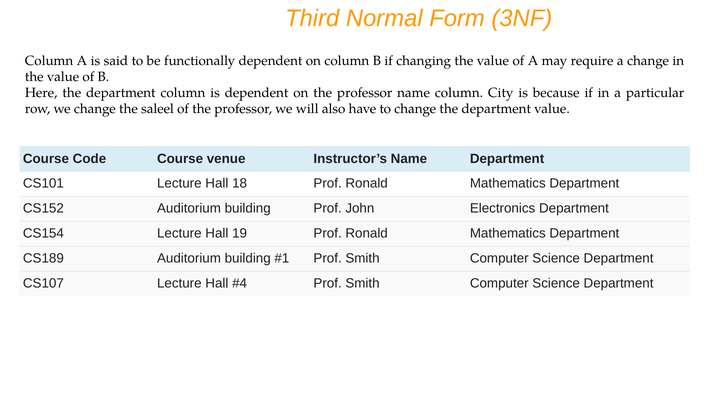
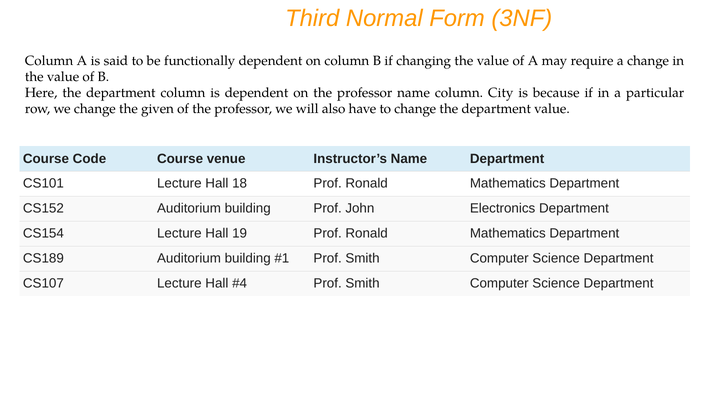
saleel: saleel -> given (158, 109)
